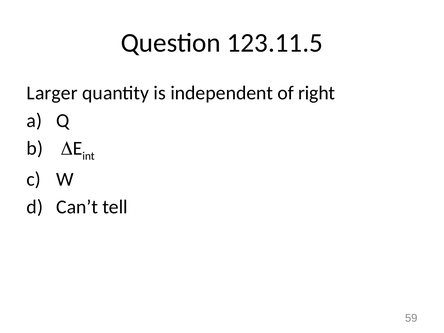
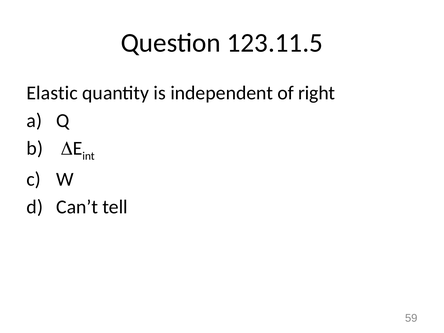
Larger: Larger -> Elastic (52, 93)
